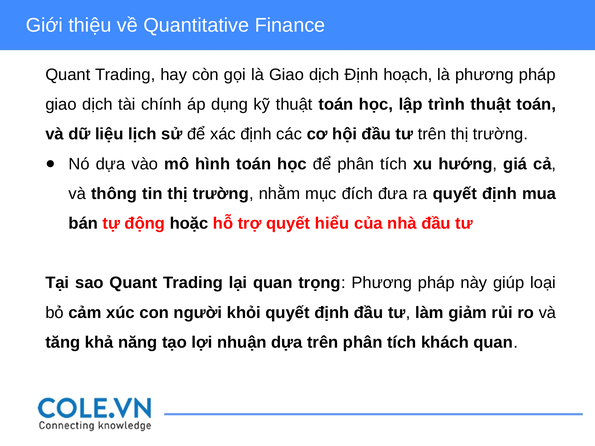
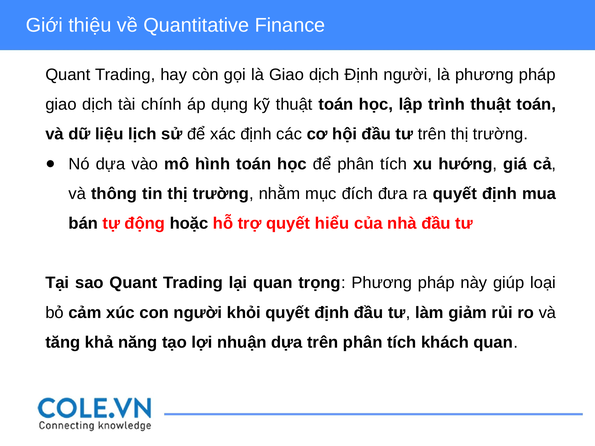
Định hoạch: hoạch -> người (408, 75)
